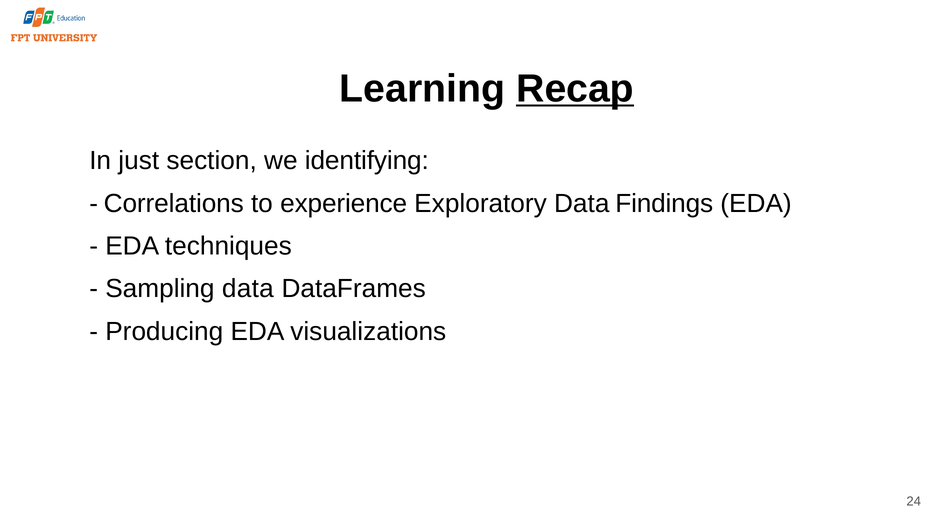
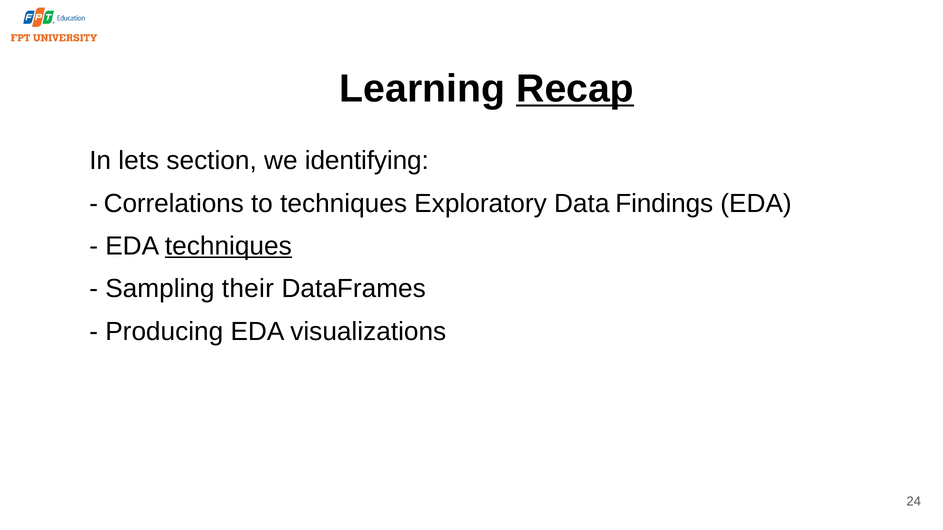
just: just -> lets (139, 161)
to experience: experience -> techniques (344, 204)
techniques underline: none -> present (228, 246)
Sampling data: data -> their (248, 289)
